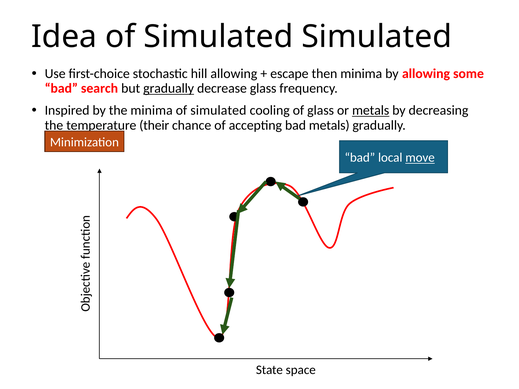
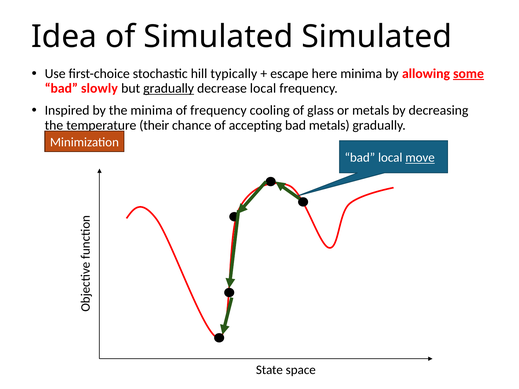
hill allowing: allowing -> typically (234, 74)
then: then -> here (324, 74)
some underline: none -> present (468, 74)
search: search -> slowly (99, 89)
decrease glass: glass -> local (263, 89)
simulated: simulated -> frequency (218, 111)
metals underline: present -> none (371, 111)
